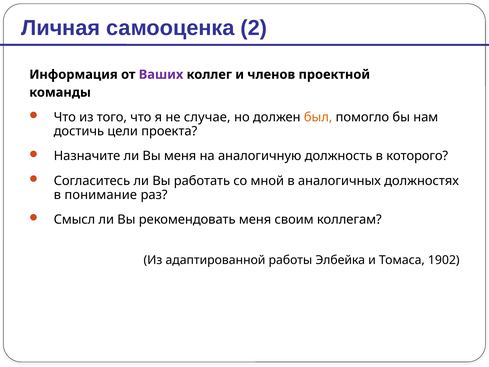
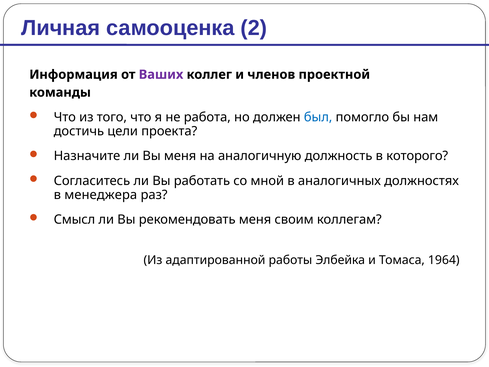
случае: случае -> работа (207, 117)
был colour: orange -> blue (318, 117)
понимание: понимание -> менеджера (101, 195)
1902: 1902 -> 1964 (444, 260)
